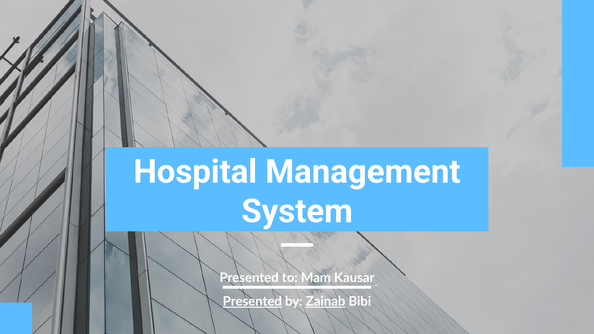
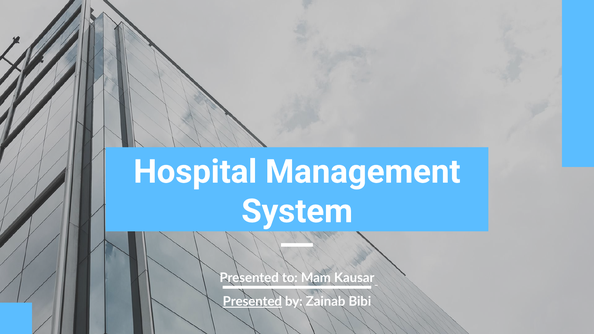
Zainab underline: present -> none (326, 302)
